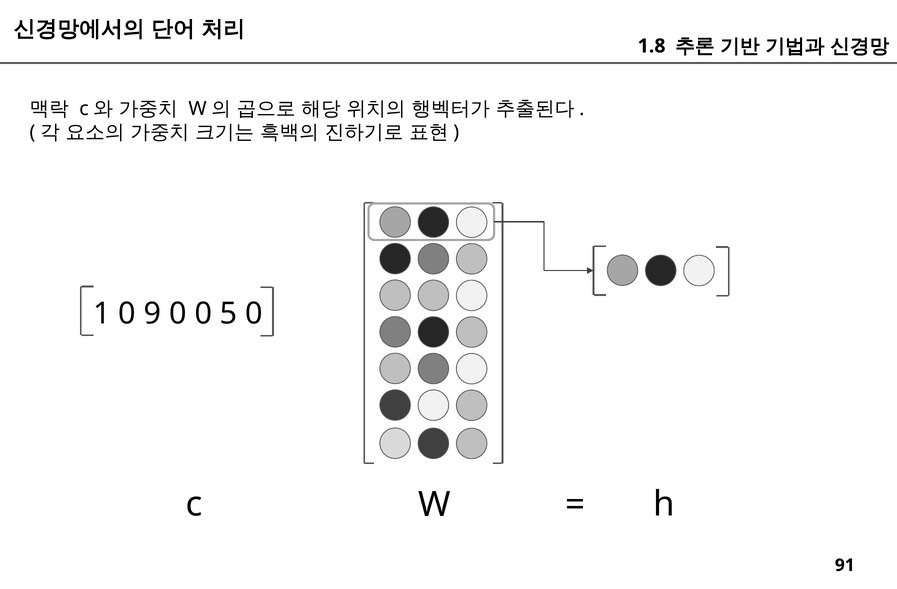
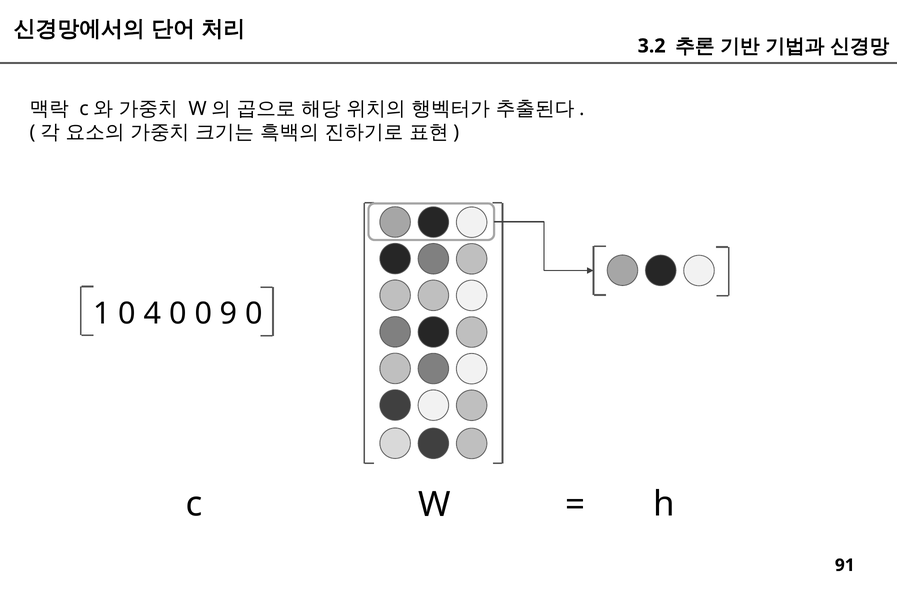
1.8: 1.8 -> 3.2 (652, 46)
9: 9 -> 4 (153, 314)
5: 5 -> 9 (229, 314)
